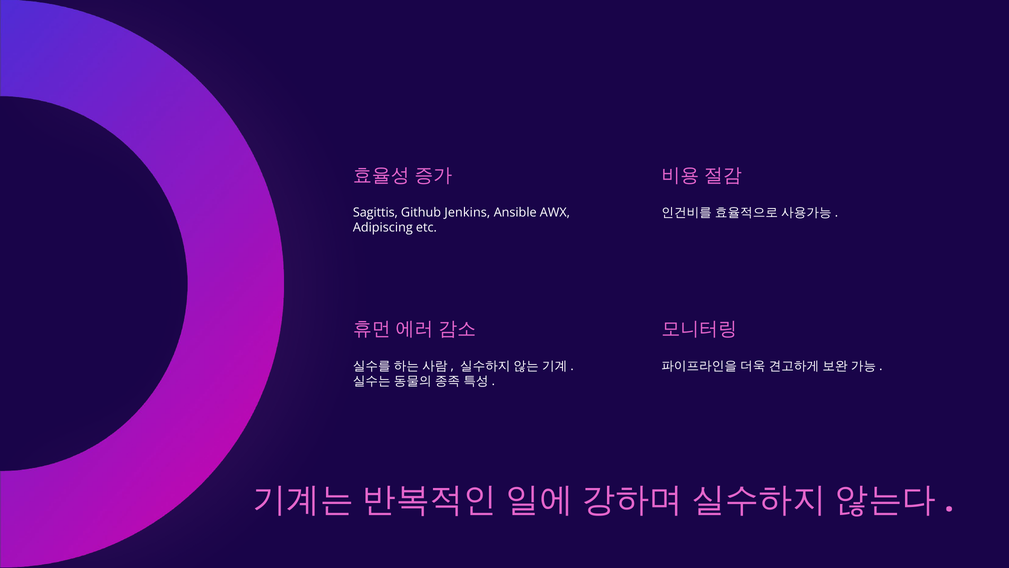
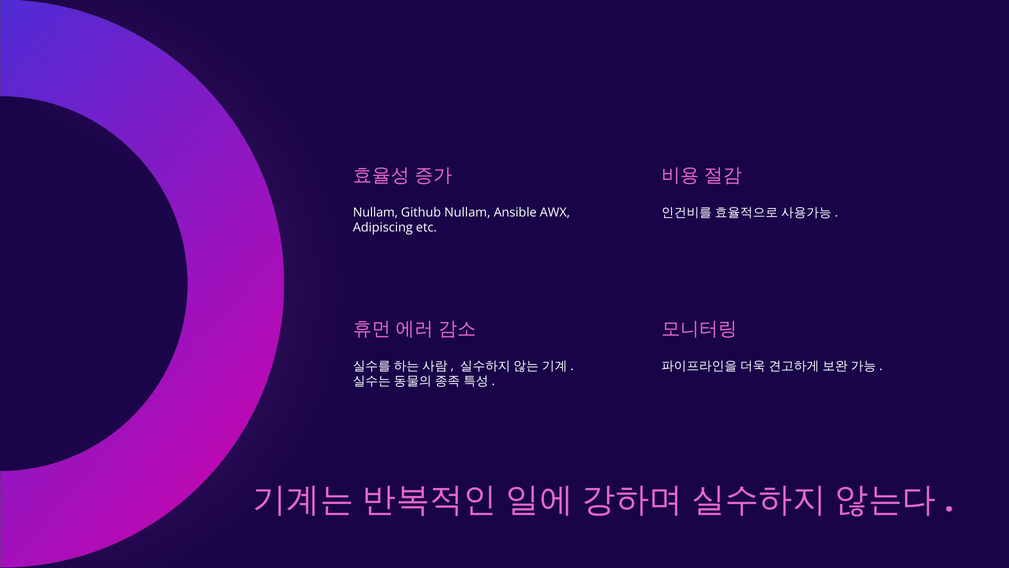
Sagittis: Sagittis -> Nullam (375, 212)
Github Jenkins: Jenkins -> Nullam (467, 212)
